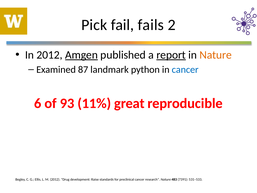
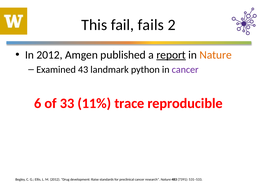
Pick: Pick -> This (94, 25)
Amgen underline: present -> none (81, 55)
87: 87 -> 43 (83, 70)
cancer colour: blue -> purple (185, 70)
93: 93 -> 33 (67, 103)
great: great -> trace (129, 103)
